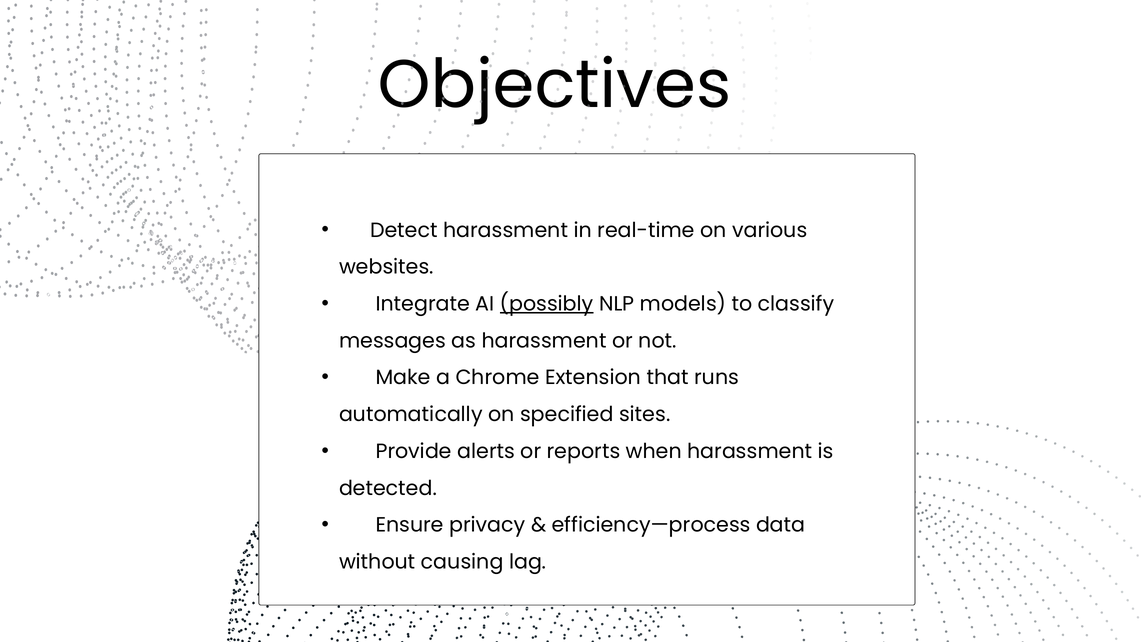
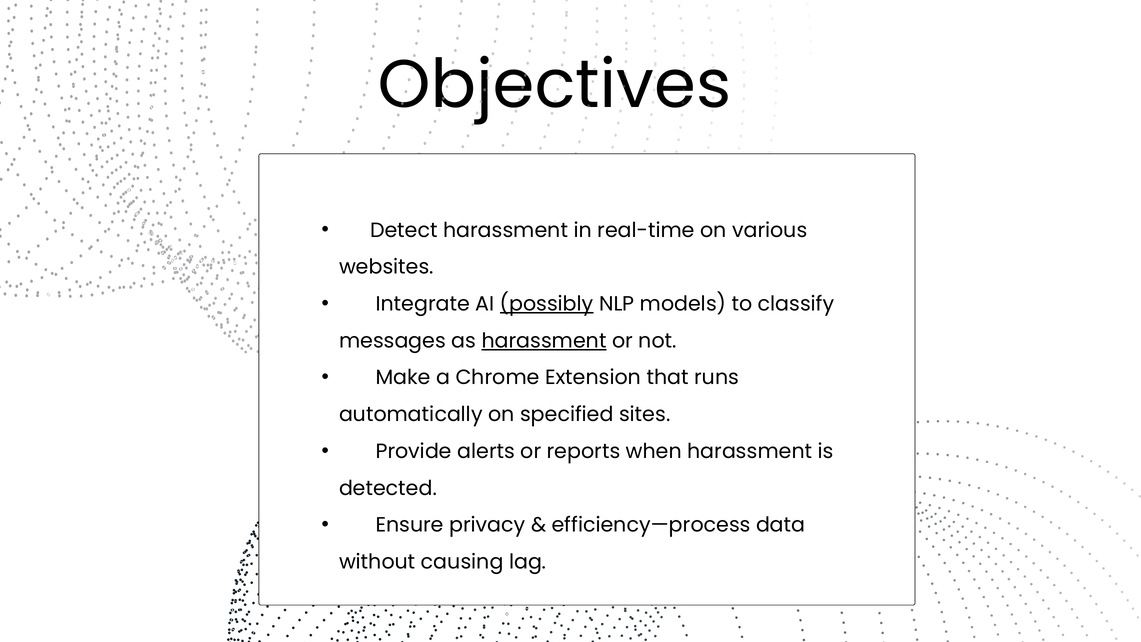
harassment underline: none -> present (544, 341)
